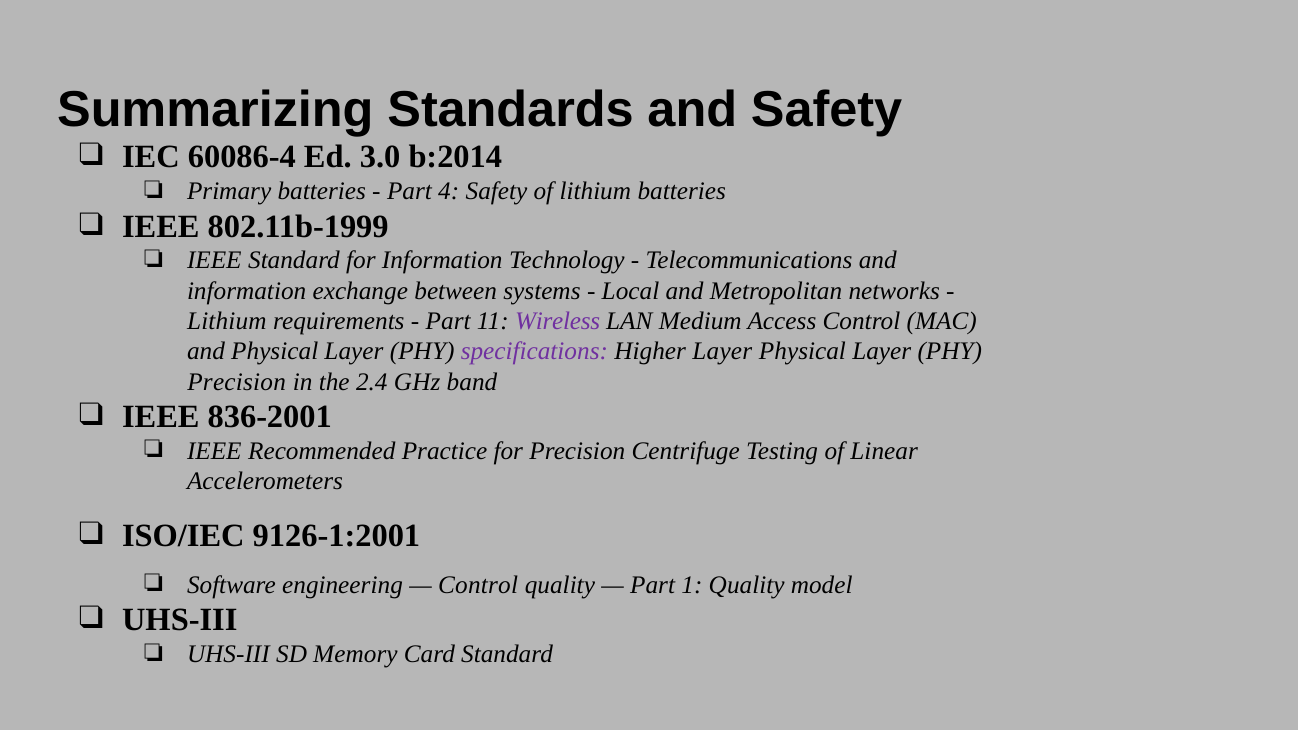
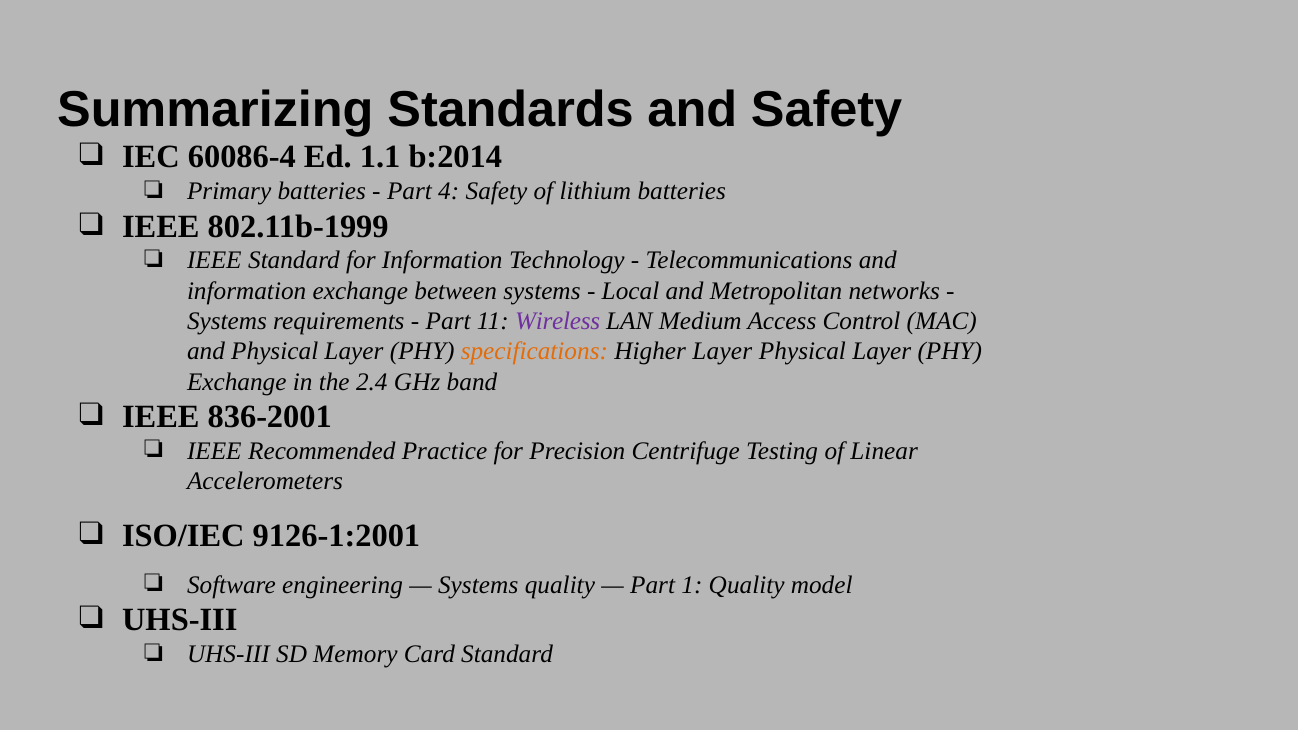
3.0: 3.0 -> 1.1 (380, 157)
Lithium: Lithium -> Systems (227, 321)
specifications colour: purple -> orange (534, 352)
Precision: Precision -> Exchange (237, 382)
Control: Control -> Systems (478, 585)
